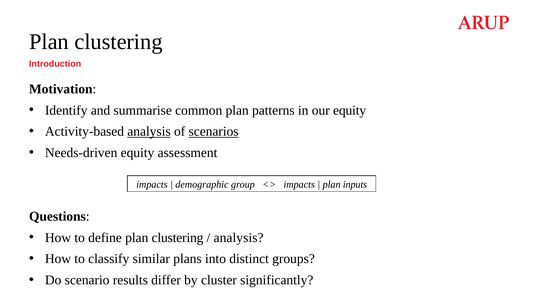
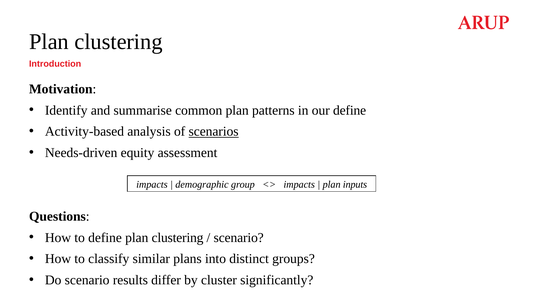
our equity: equity -> define (350, 110)
analysis underline: present -> none (149, 131)
analysis: analysis -> scenario (239, 237)
